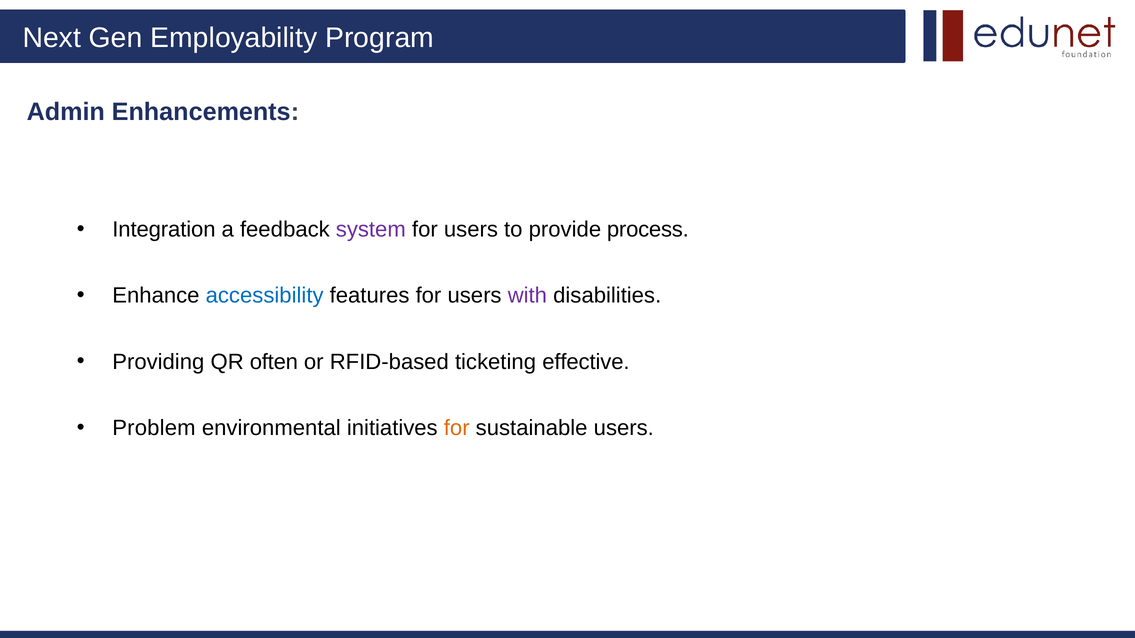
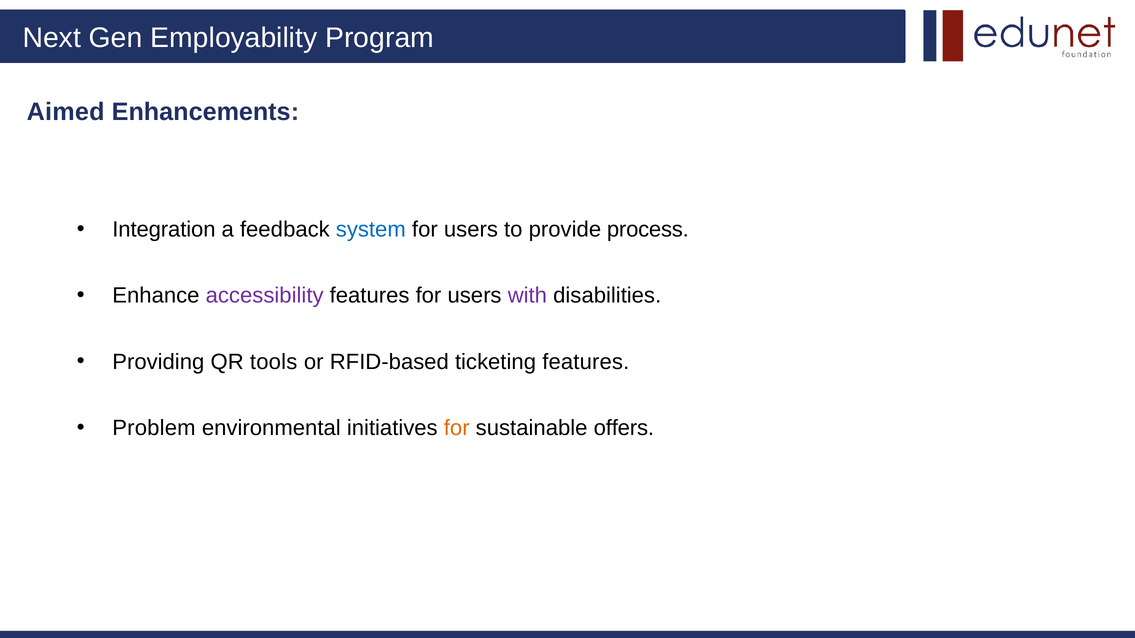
Admin: Admin -> Aimed (66, 112)
system colour: purple -> blue (371, 230)
accessibility colour: blue -> purple (265, 296)
often: often -> tools (274, 362)
ticketing effective: effective -> features (586, 362)
sustainable users: users -> offers (624, 428)
